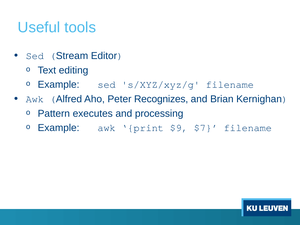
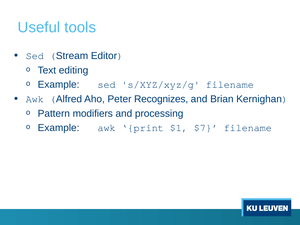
executes: executes -> modifiers (93, 113)
$9: $9 -> $1 (179, 128)
